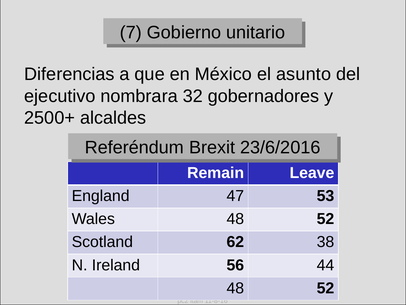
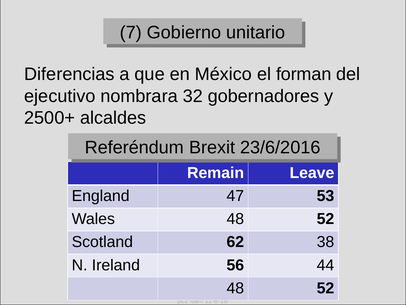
asunto: asunto -> forman (304, 74)
